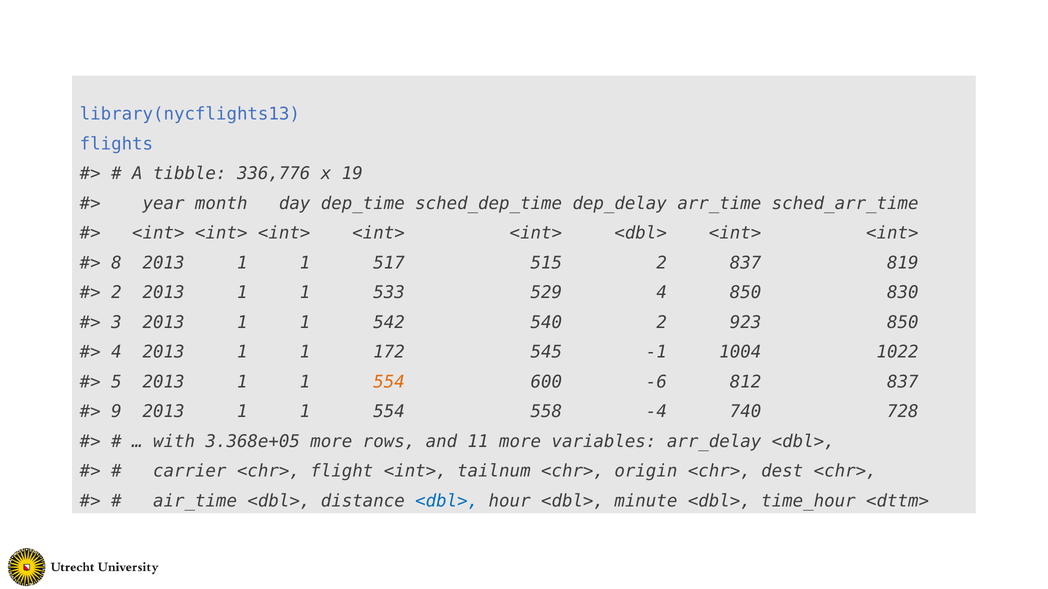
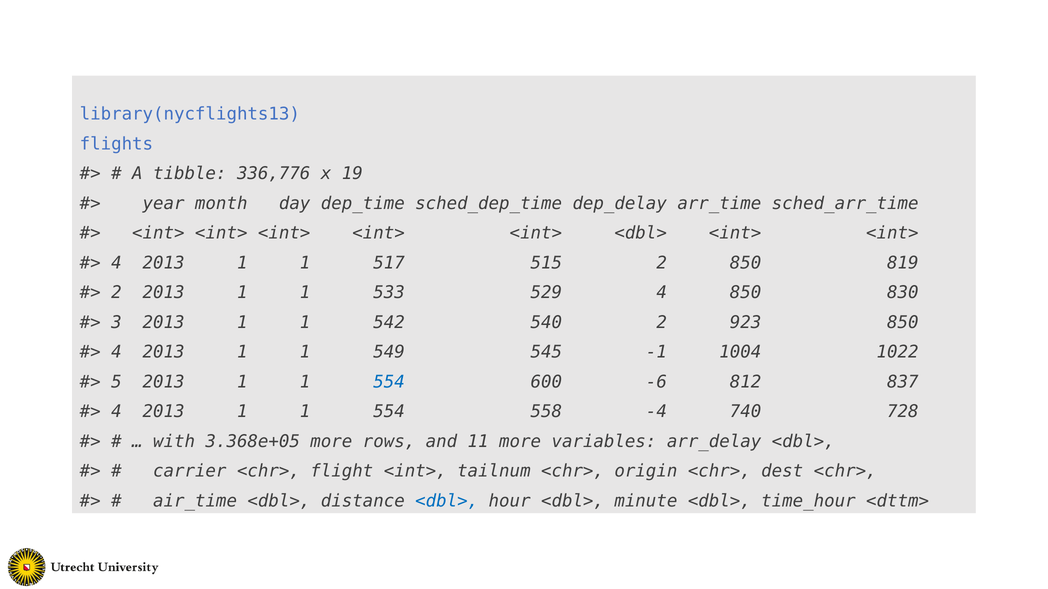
8: 8 -> 4 (116, 263)
2 837: 837 -> 850 (746, 263)
172: 172 -> 549 (389, 352)
554 colour: orange -> blue (389, 382)
9: 9 -> 4 (116, 412)
